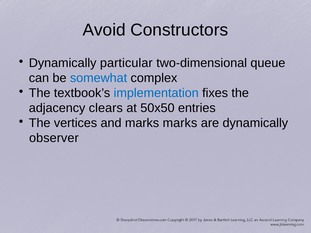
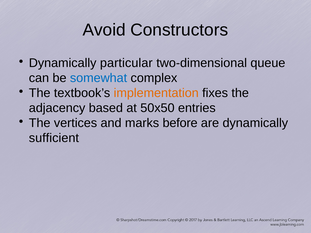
implementation colour: blue -> orange (156, 93)
clears: clears -> based (106, 108)
marks marks: marks -> before (180, 123)
observer: observer -> sufficient (54, 138)
